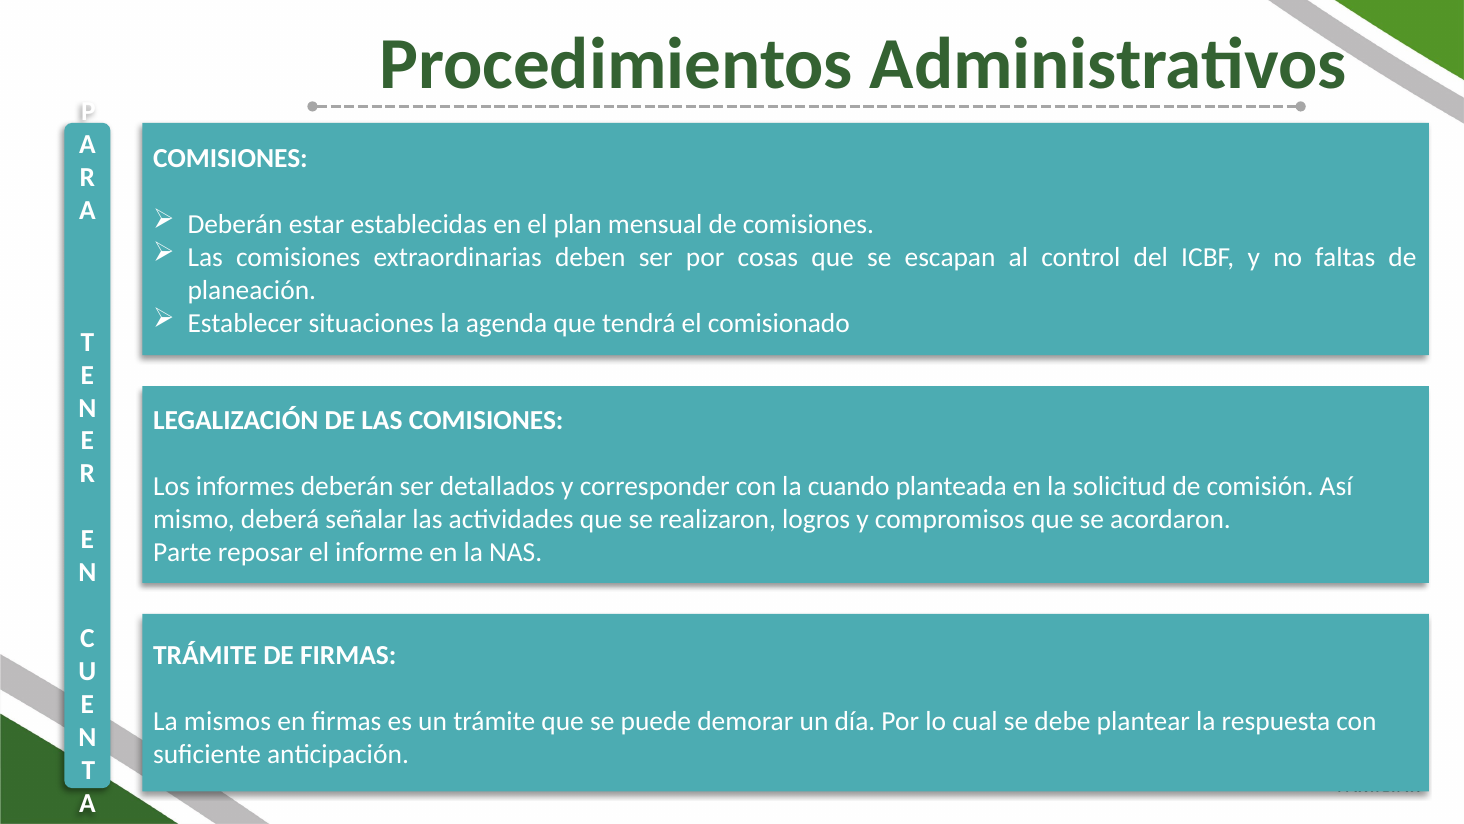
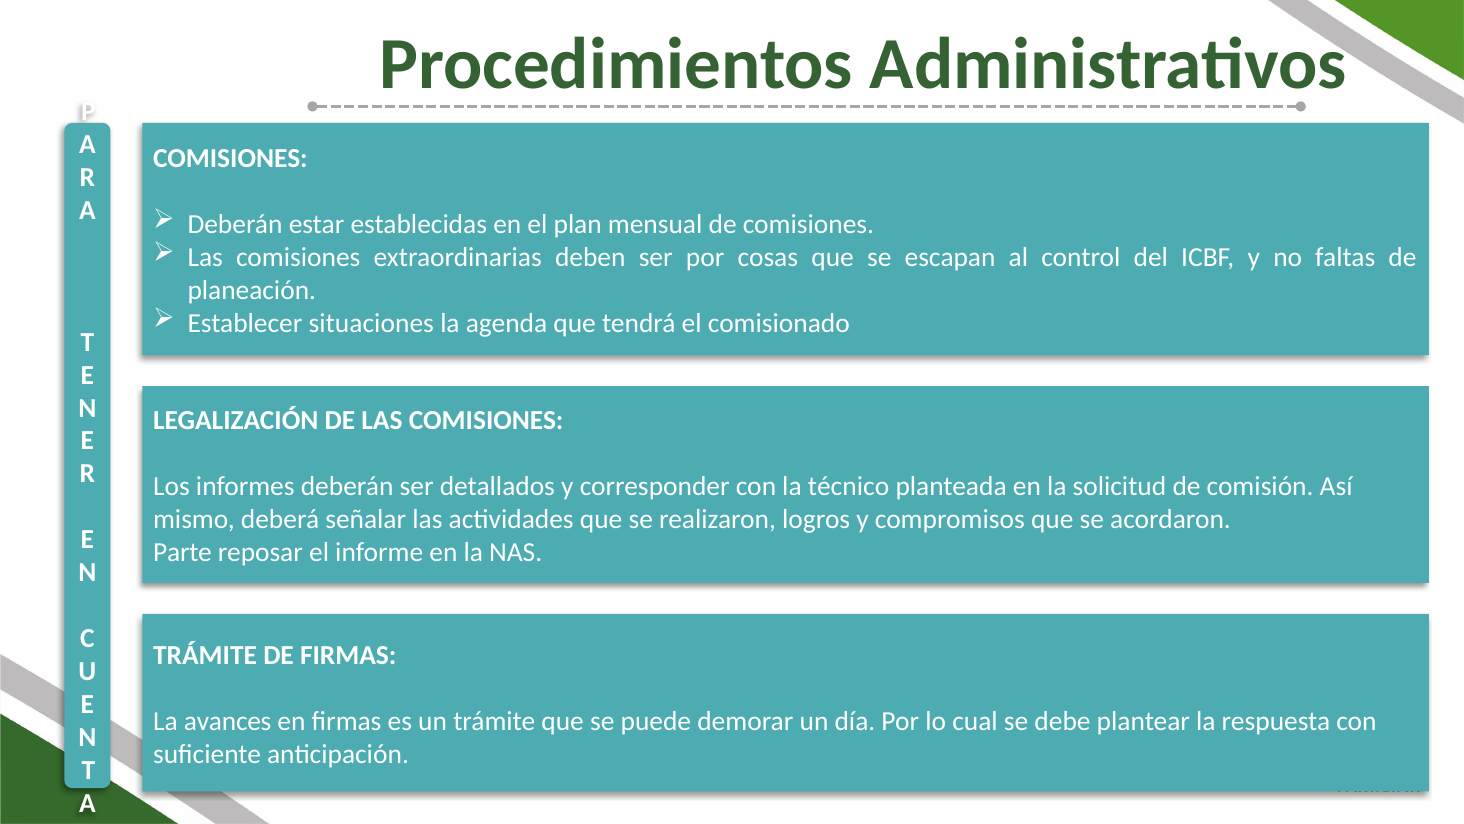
cuando: cuando -> técnico (849, 486)
mismos: mismos -> avances (228, 721)
